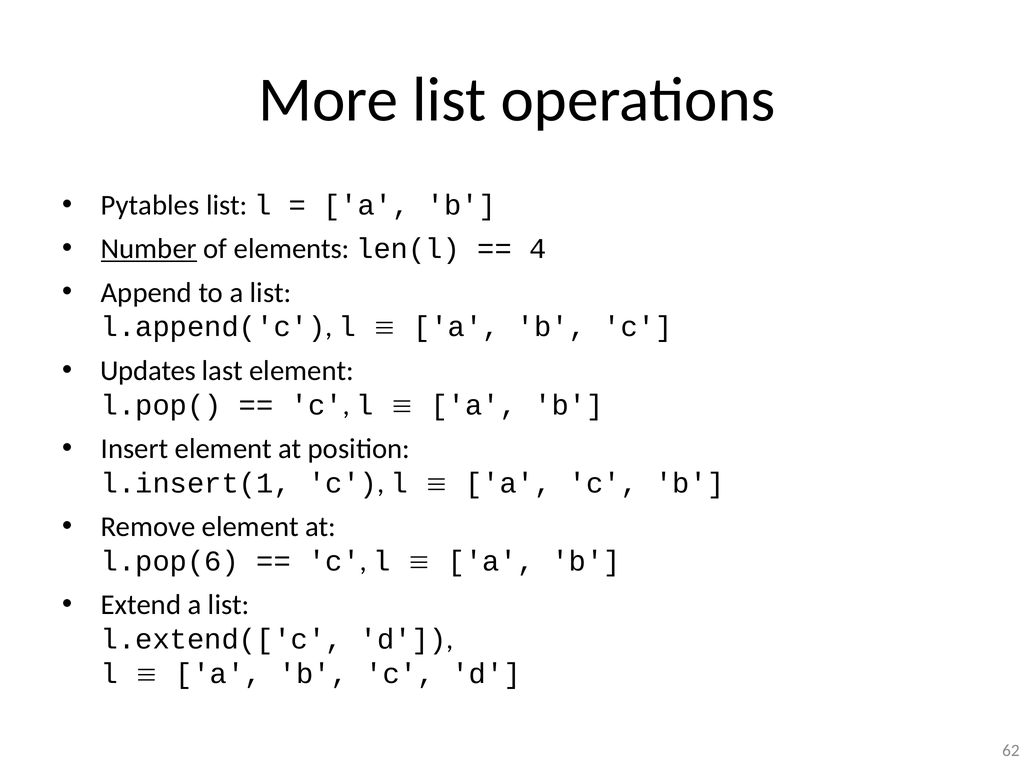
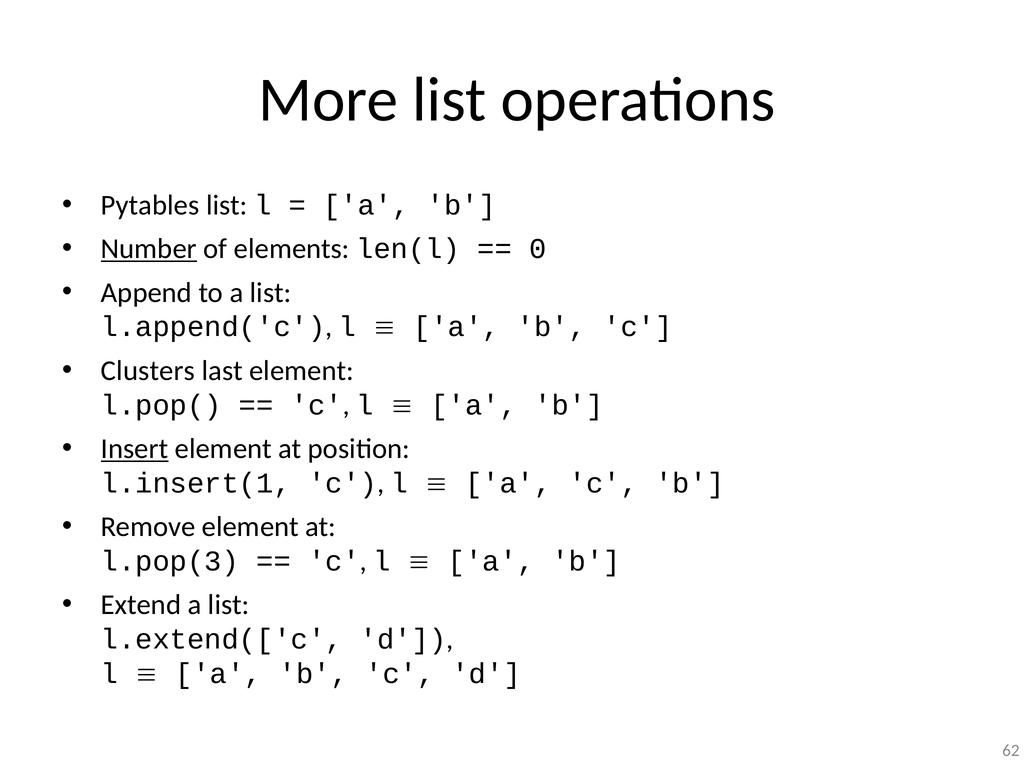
4: 4 -> 0 (538, 249)
Updates: Updates -> Clusters (148, 371)
Insert underline: none -> present (135, 449)
l.pop(6: l.pop(6 -> l.pop(3 (170, 562)
